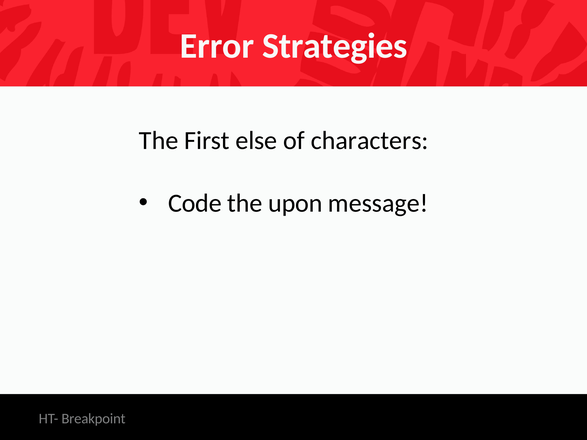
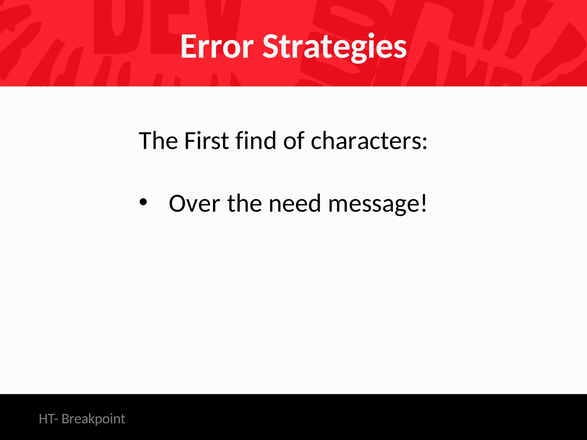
else: else -> find (256, 141)
Code: Code -> Over (195, 203)
upon: upon -> need (295, 203)
